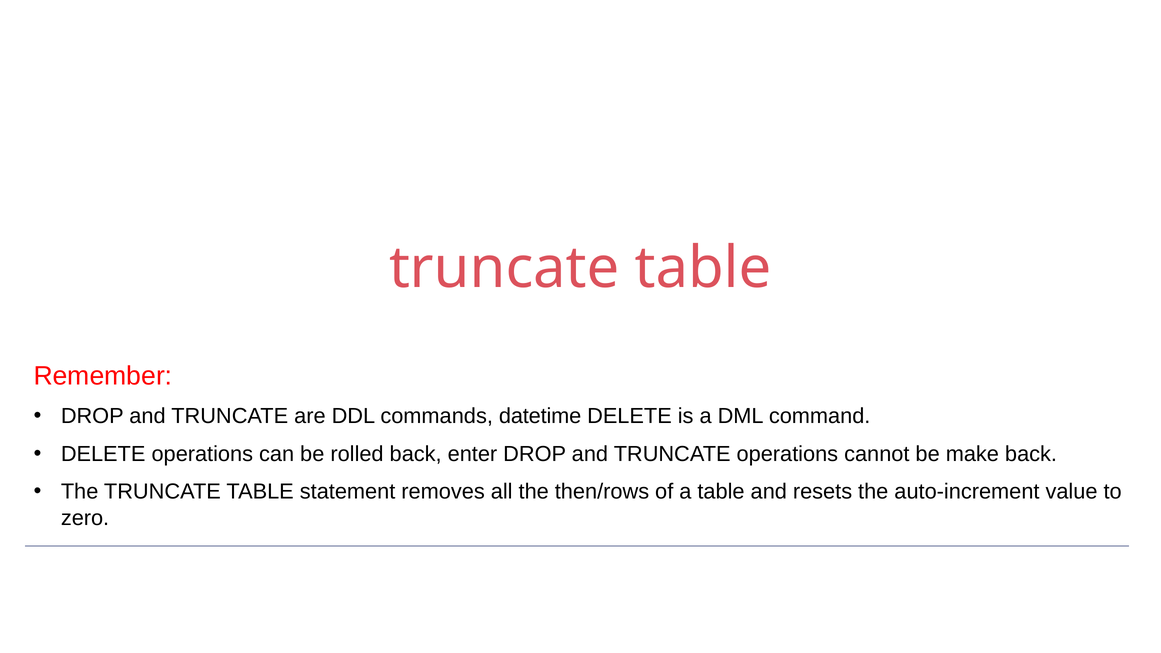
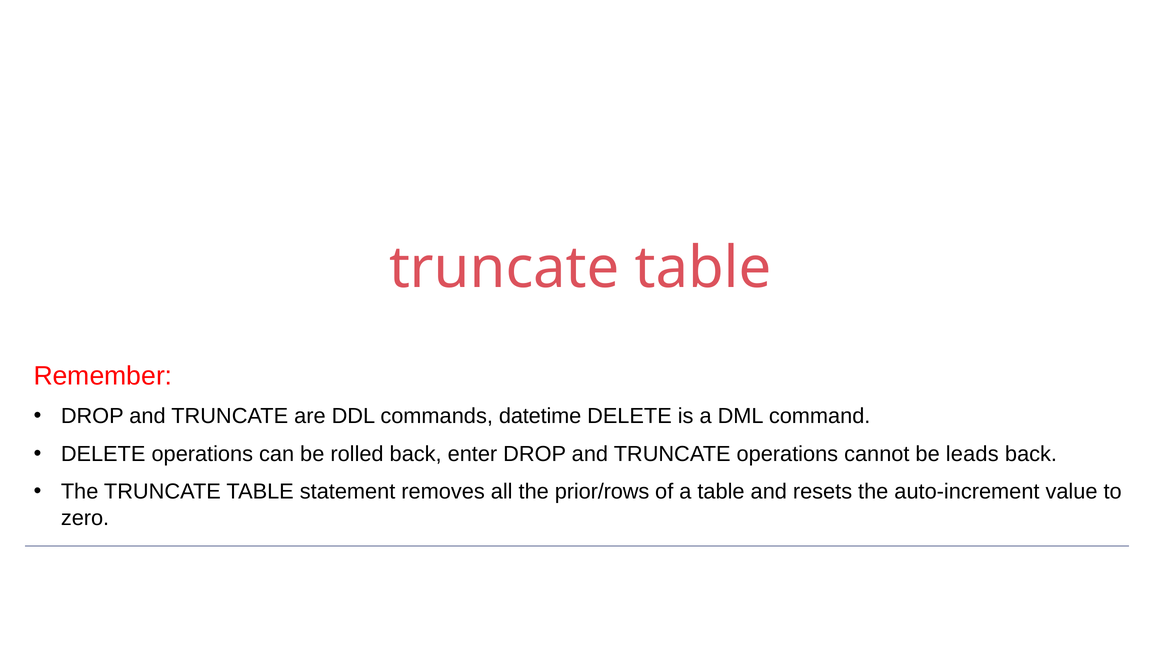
make: make -> leads (972, 454)
then/rows: then/rows -> prior/rows (602, 492)
